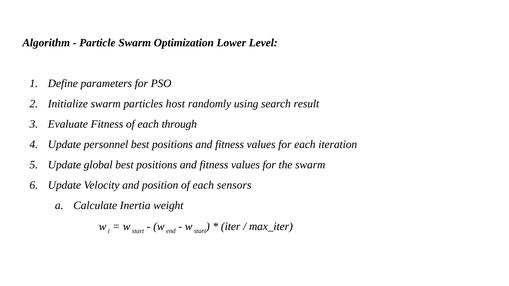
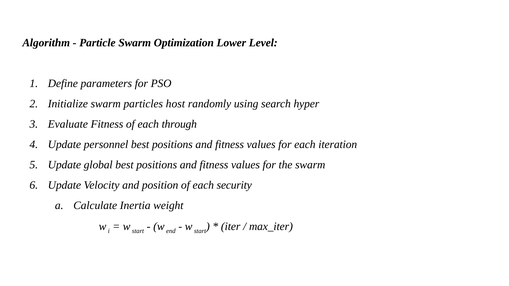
result: result -> hyper (306, 104)
sensors: sensors -> security (234, 185)
